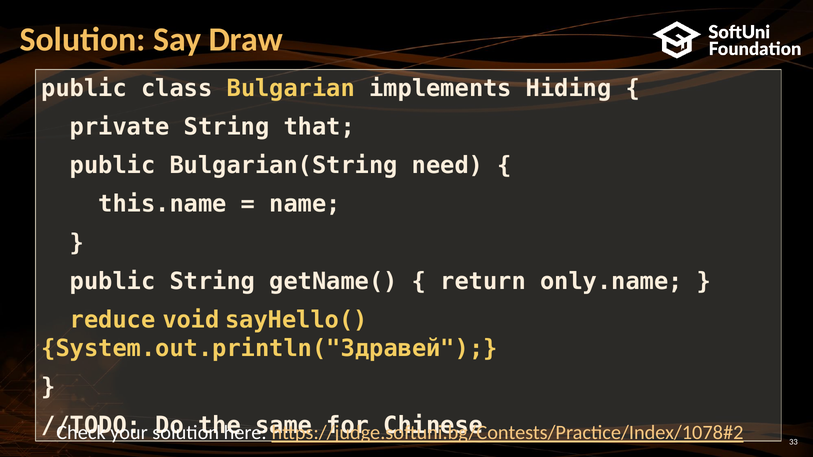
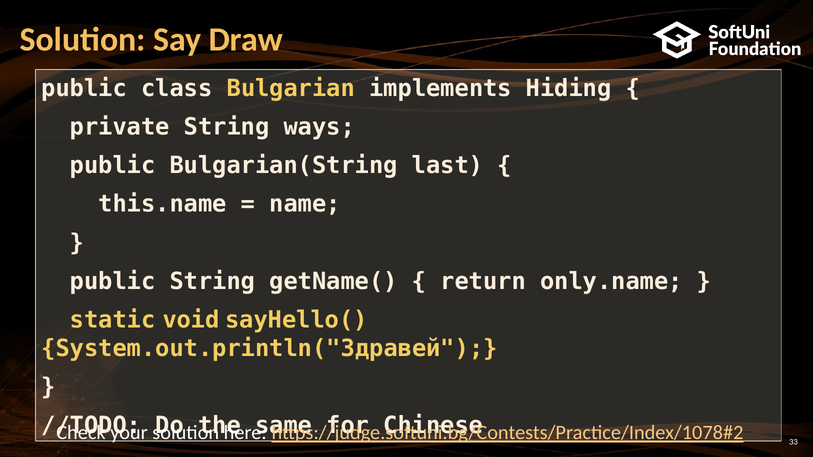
that: that -> ways (319, 127)
need: need -> last (447, 166)
reduce: reduce -> static (113, 320)
